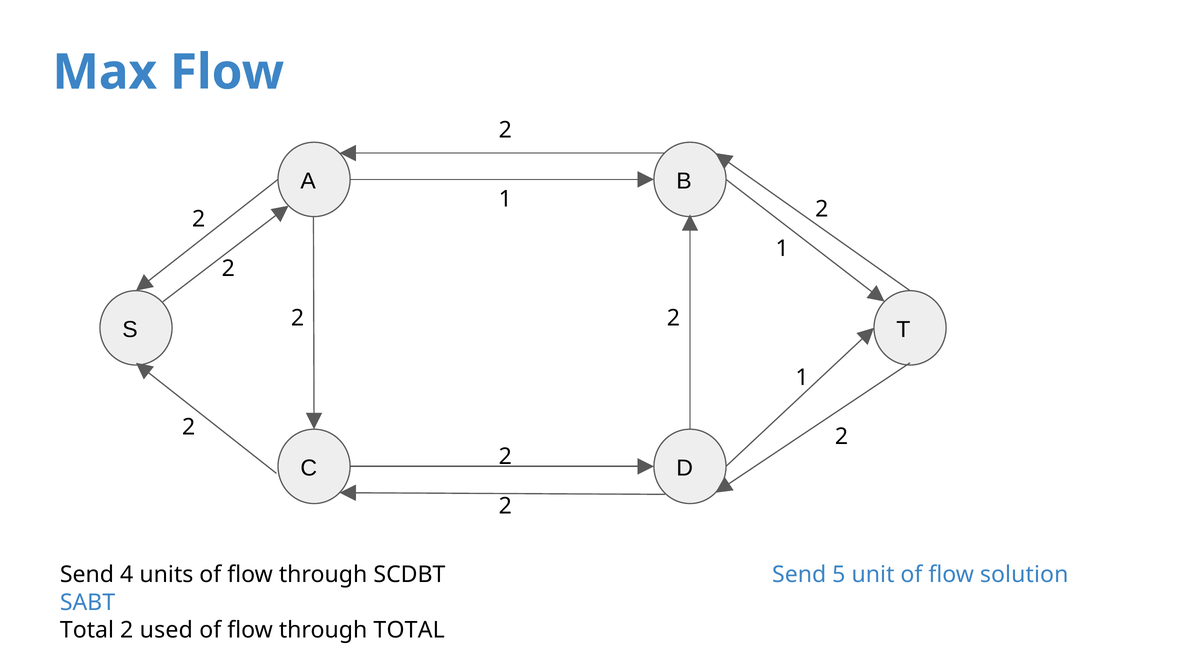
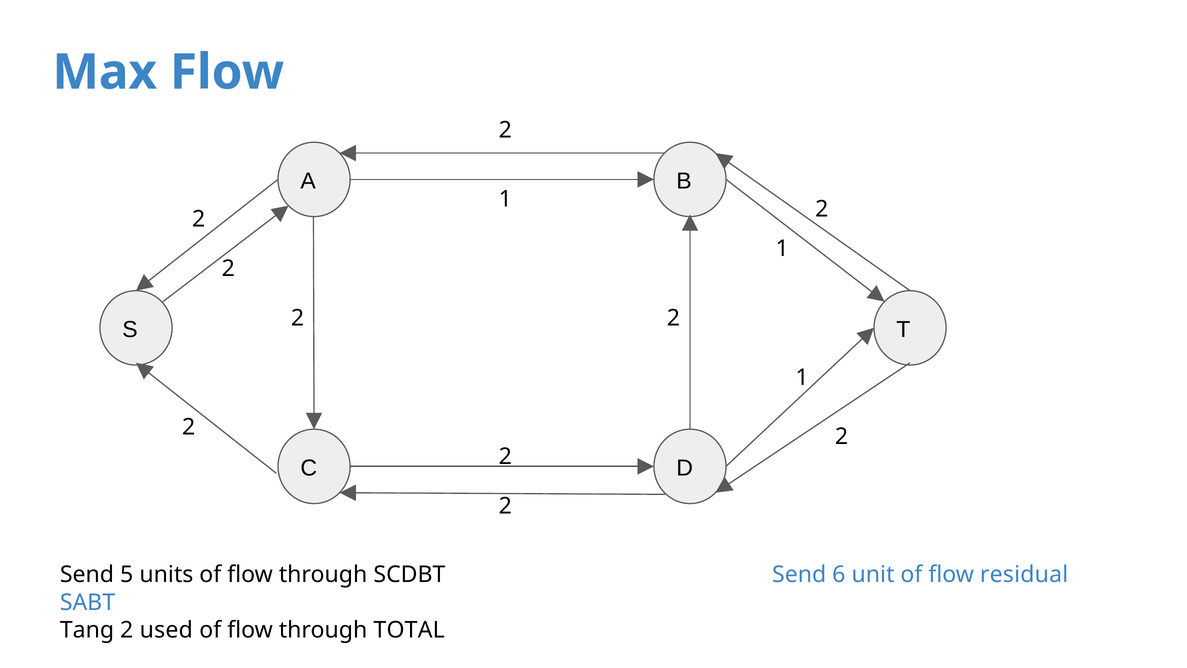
4: 4 -> 5 (127, 575)
5: 5 -> 6 (839, 575)
solution: solution -> residual (1024, 575)
Total: Total -> Tang (87, 630)
